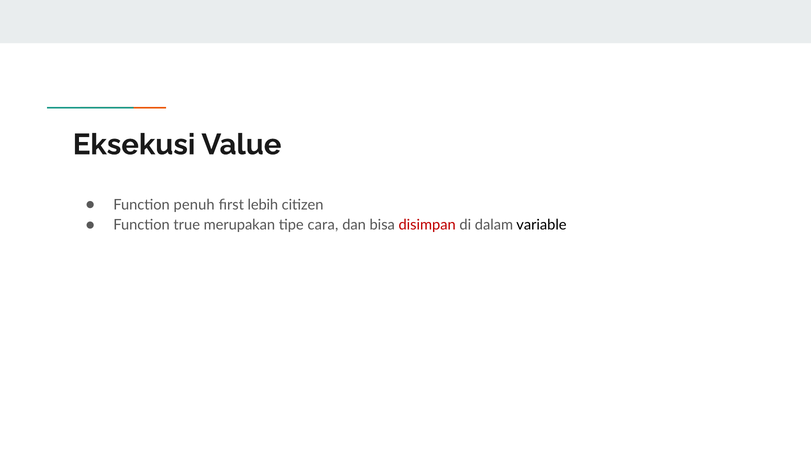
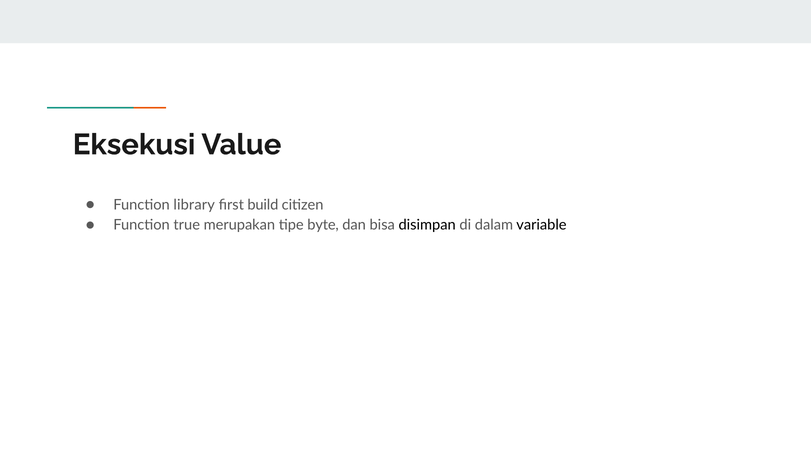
penuh: penuh -> library (194, 205)
lebih: lebih -> build (263, 205)
cara: cara -> byte (323, 225)
disimpan colour: red -> black (427, 225)
